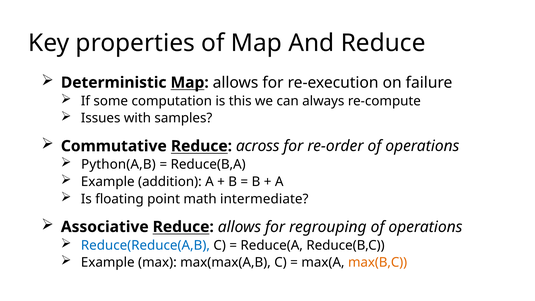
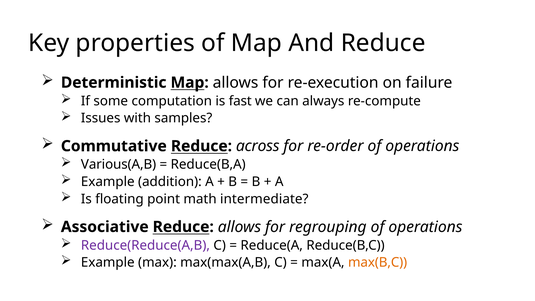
this: this -> fast (240, 101)
Python(A,B: Python(A,B -> Various(A,B (119, 165)
Reduce(Reduce(A,B colour: blue -> purple (145, 245)
